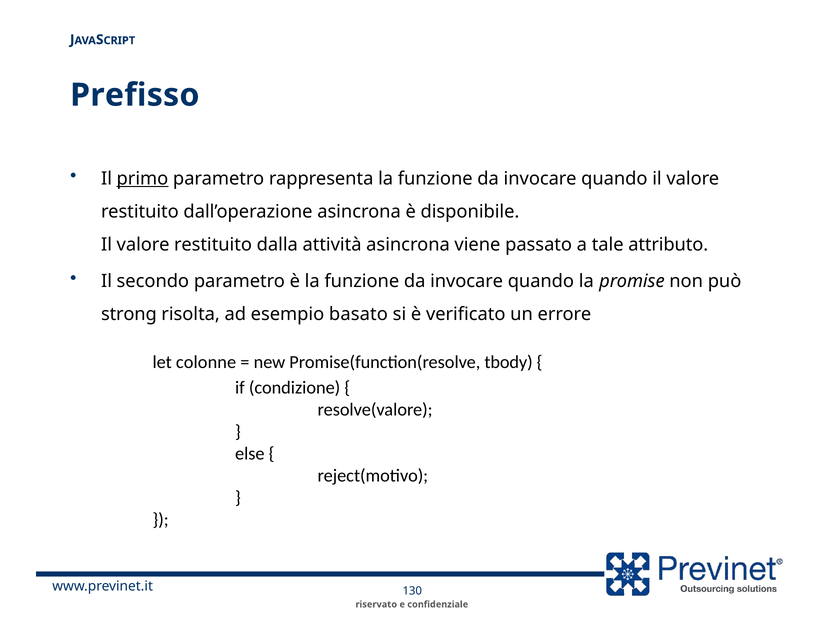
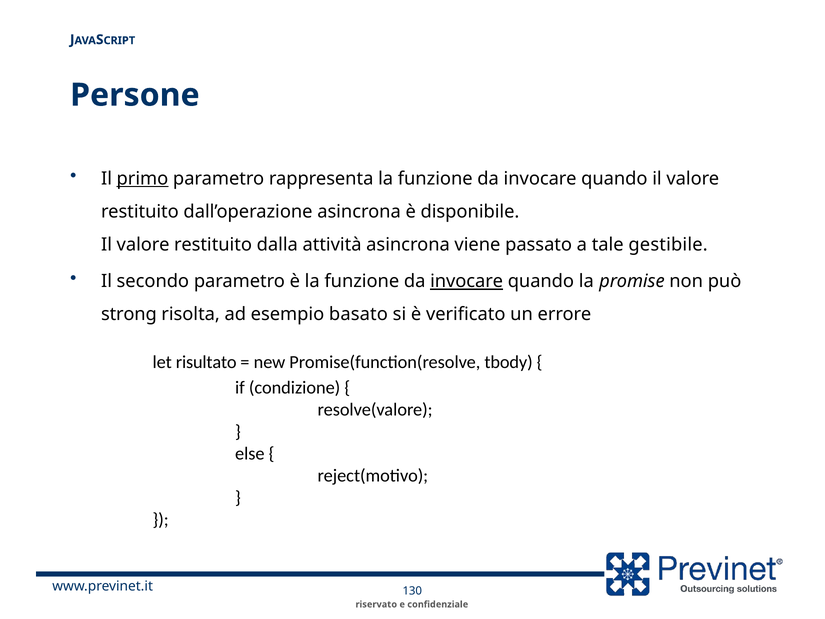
Prefisso: Prefisso -> Persone (135, 95)
attributo: attributo -> gestibile (668, 245)
invocare underline: none -> present (467, 281)
colonne: colonne -> risultato (206, 362)
